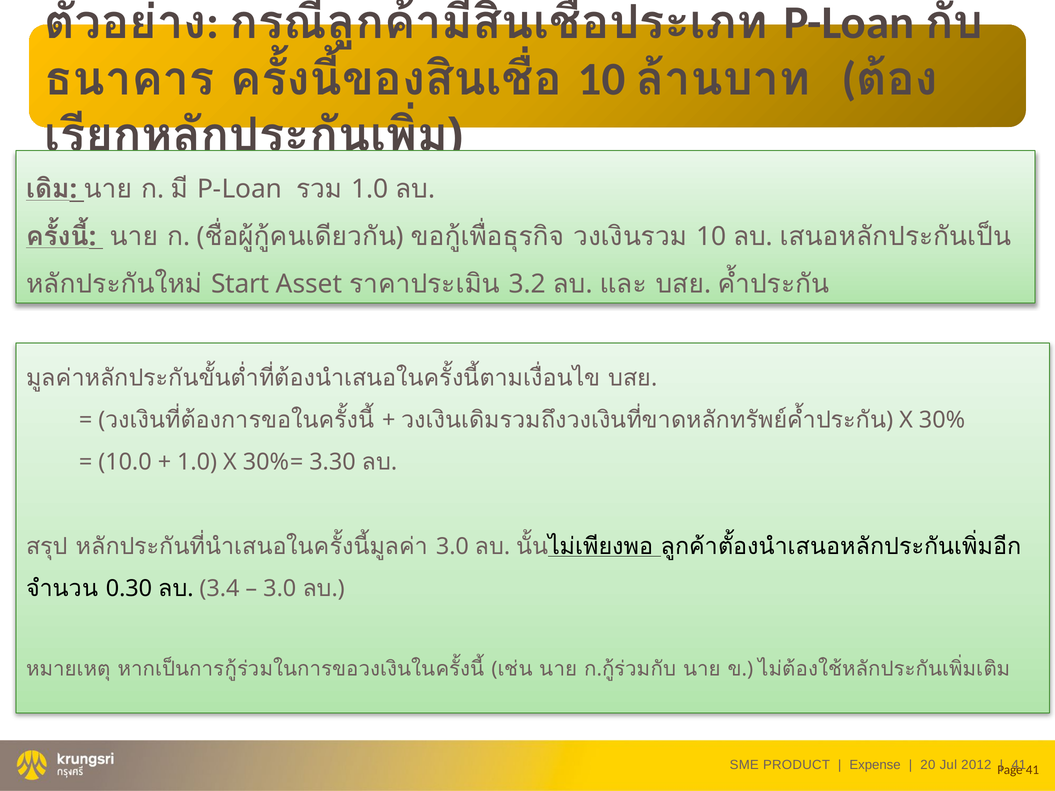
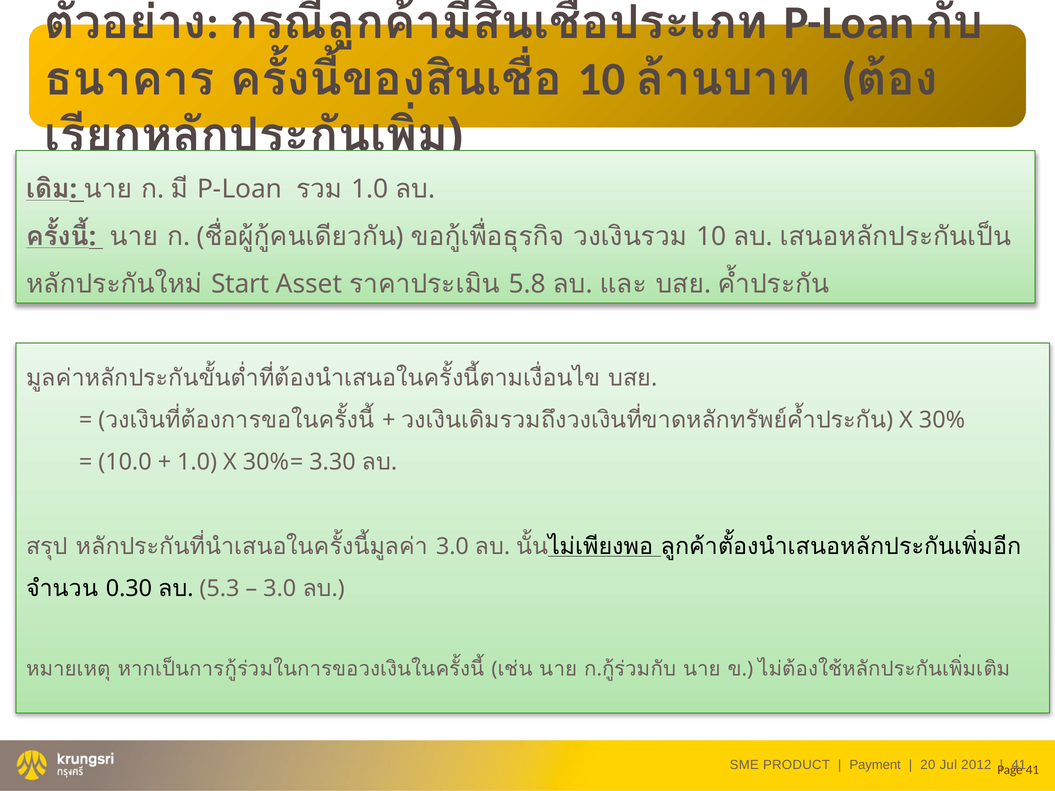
3.2: 3.2 -> 5.8 (527, 284)
3.4: 3.4 -> 5.3 (219, 589)
Expense: Expense -> Payment (875, 765)
